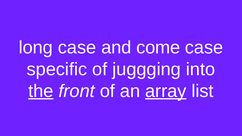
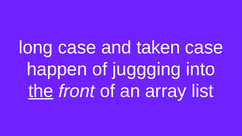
come: come -> taken (158, 48)
specific: specific -> happen (57, 69)
array underline: present -> none (166, 91)
